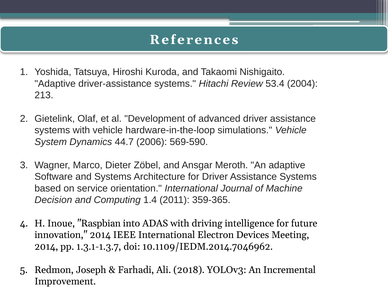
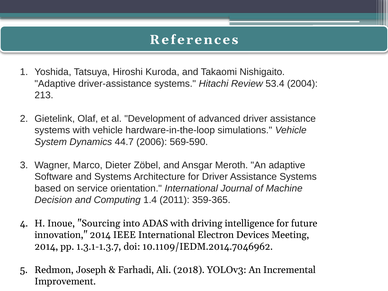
Raspbian: Raspbian -> Sourcing (99, 223)
